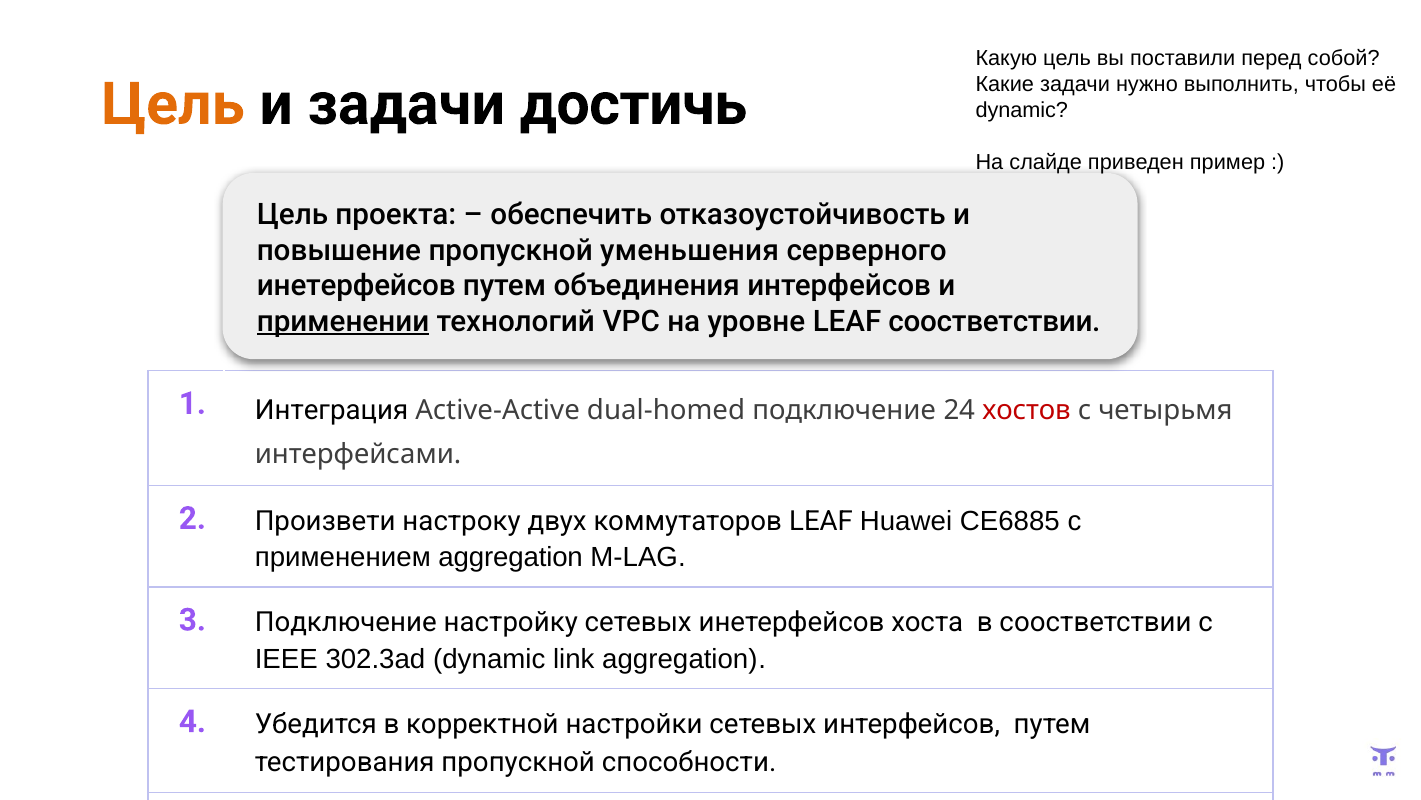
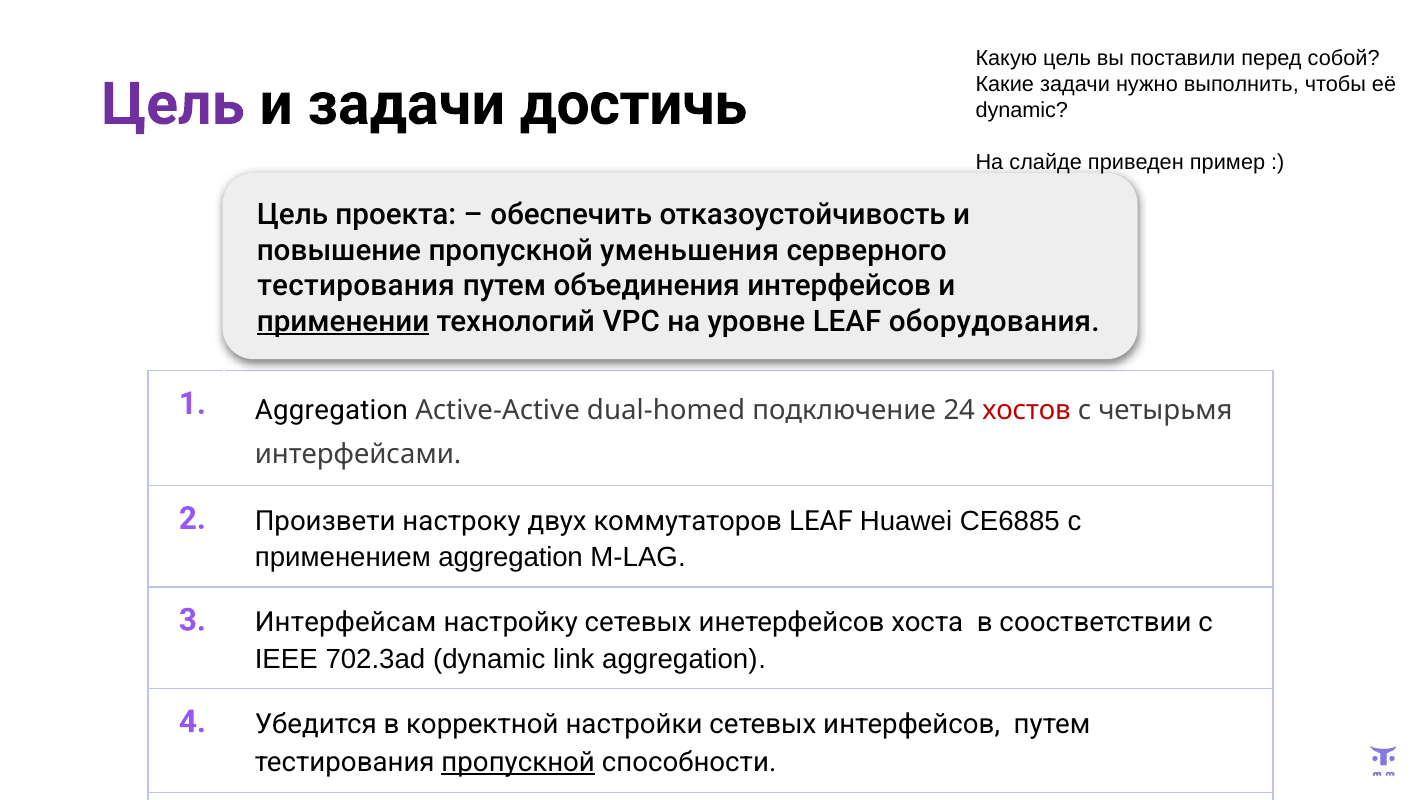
Цель colour: orange -> purple (173, 104)
инетерфейсов: инетерфейсов -> тестирования (356, 286)
LEAF соостветствии: соостветствии -> оборудования (994, 321)
1 Интеграция: Интеграция -> Aggregation (331, 410)
3 Подключение: Подключение -> Интерфейсам (346, 622)
302.3ad: 302.3ad -> 702.3ad (375, 659)
пропускной underline: none -> present (518, 761)
